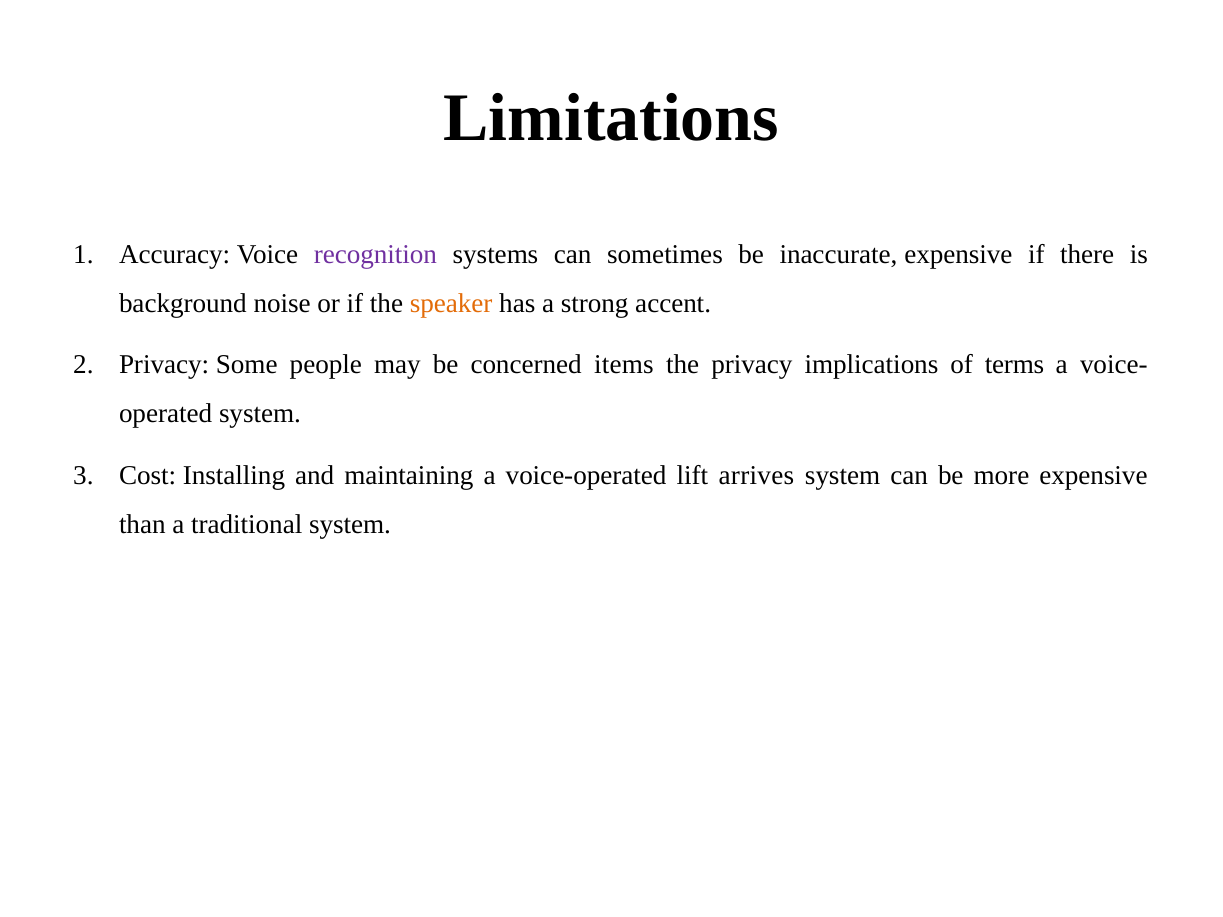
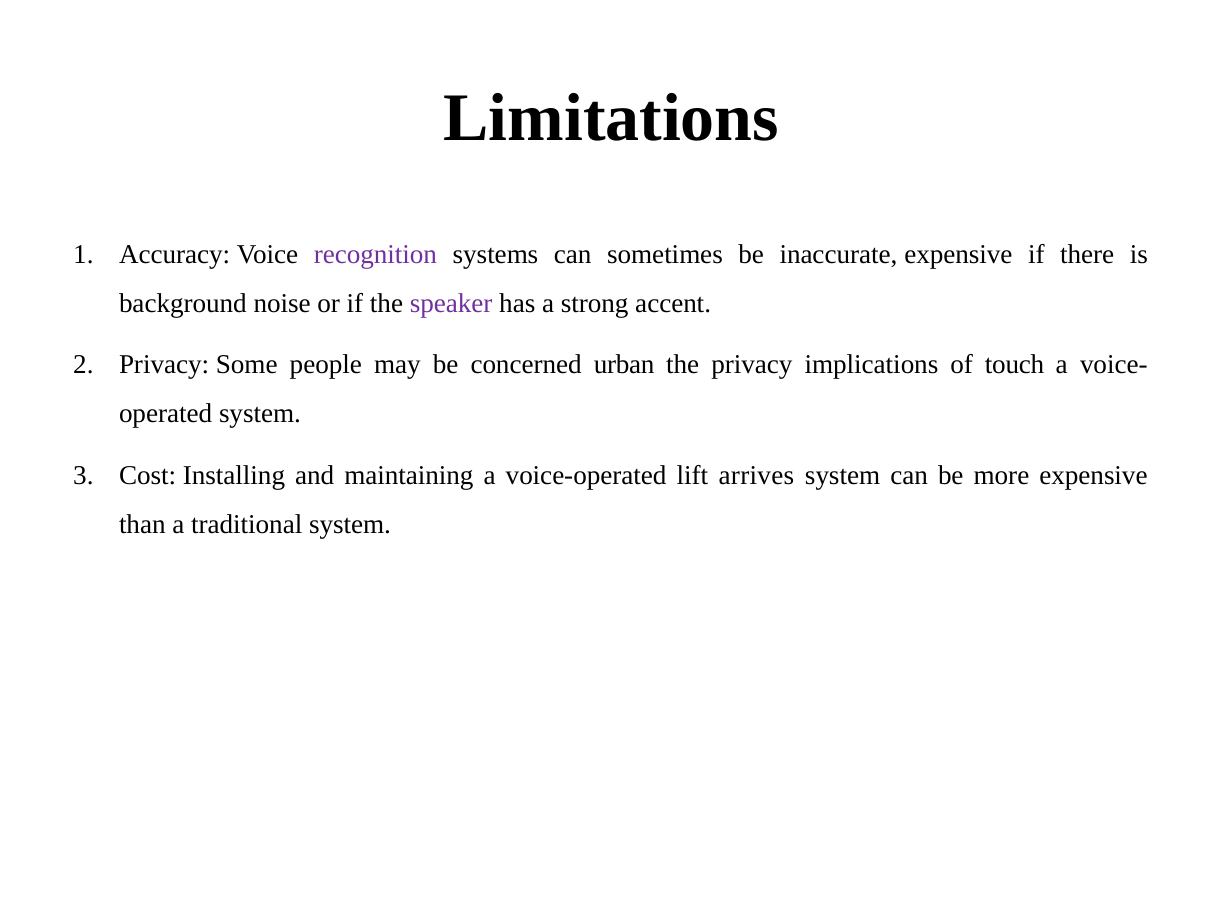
speaker colour: orange -> purple (451, 303)
items: items -> urban (624, 365)
terms: terms -> touch (1015, 365)
